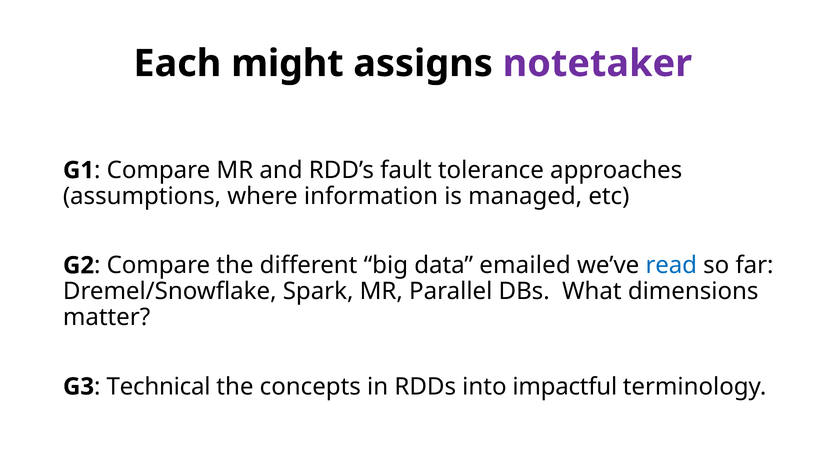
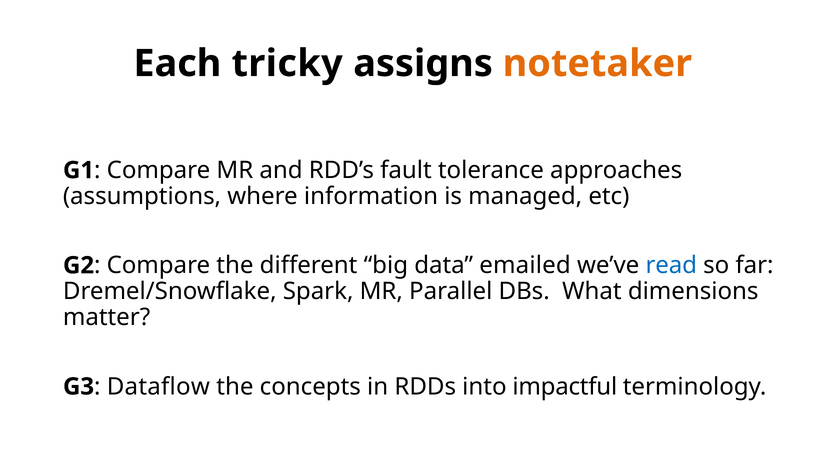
might: might -> tricky (287, 63)
notetaker colour: purple -> orange (597, 63)
Technical: Technical -> Dataflow (158, 386)
